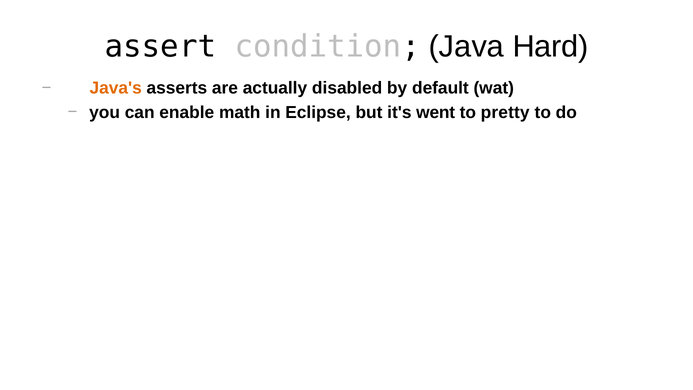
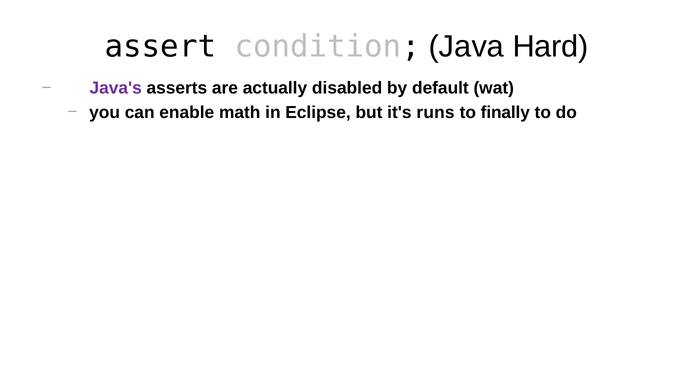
Java's colour: orange -> purple (116, 88)
went: went -> runs (436, 112)
pretty: pretty -> finally (505, 112)
